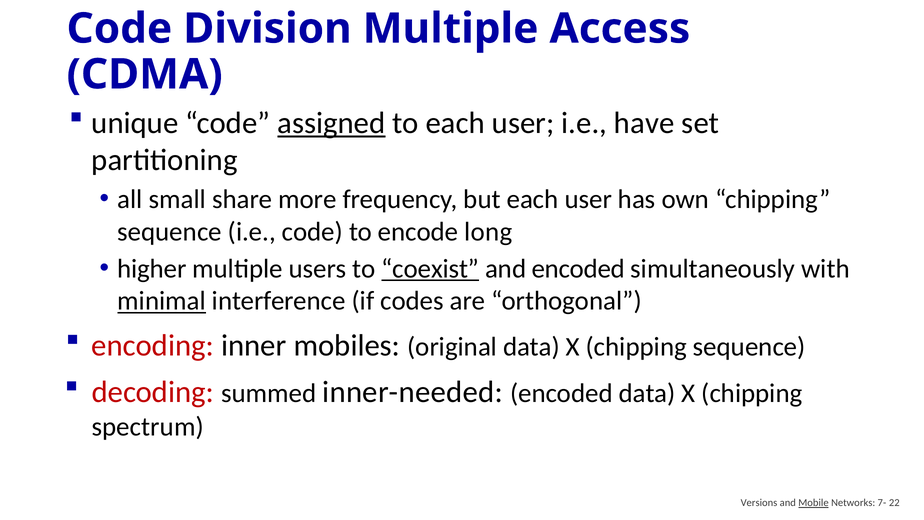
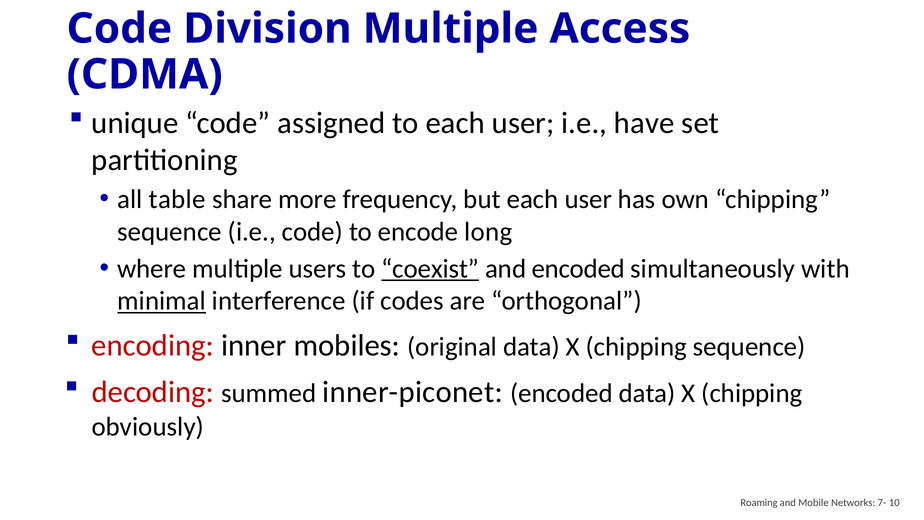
assigned underline: present -> none (331, 123)
small: small -> table (177, 199)
higher: higher -> where (152, 269)
inner-needed: inner-needed -> inner-piconet (413, 392)
spectrum: spectrum -> obviously (148, 426)
Versions: Versions -> Roaming (759, 503)
Mobile underline: present -> none (813, 503)
22: 22 -> 10 (894, 503)
